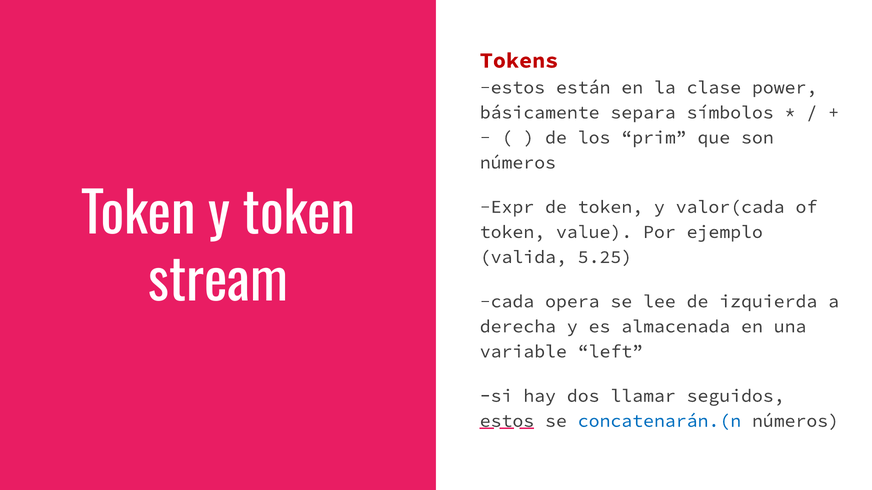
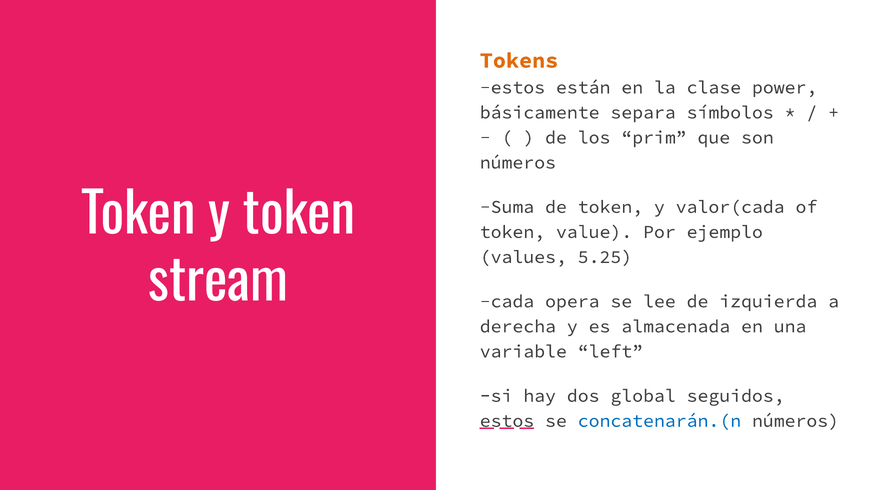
Tokens colour: red -> orange (519, 61)
Expr: Expr -> Suma (507, 207)
valida: valida -> values (523, 257)
llamar: llamar -> global (643, 396)
